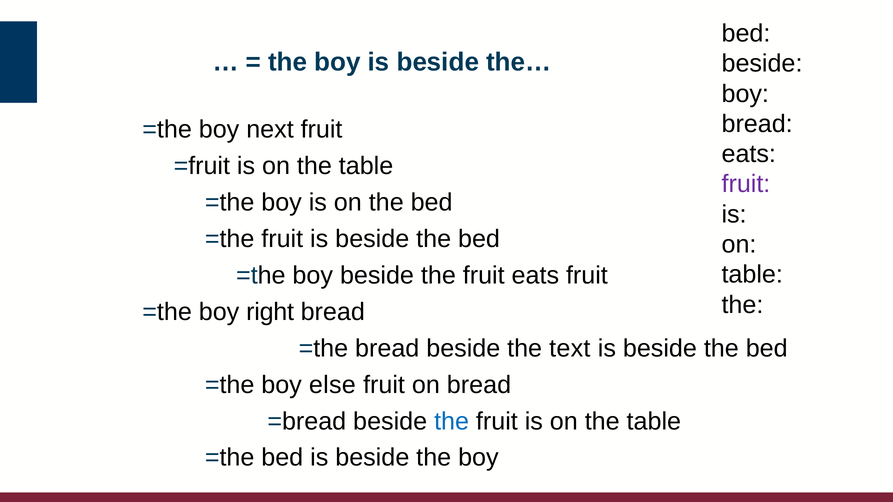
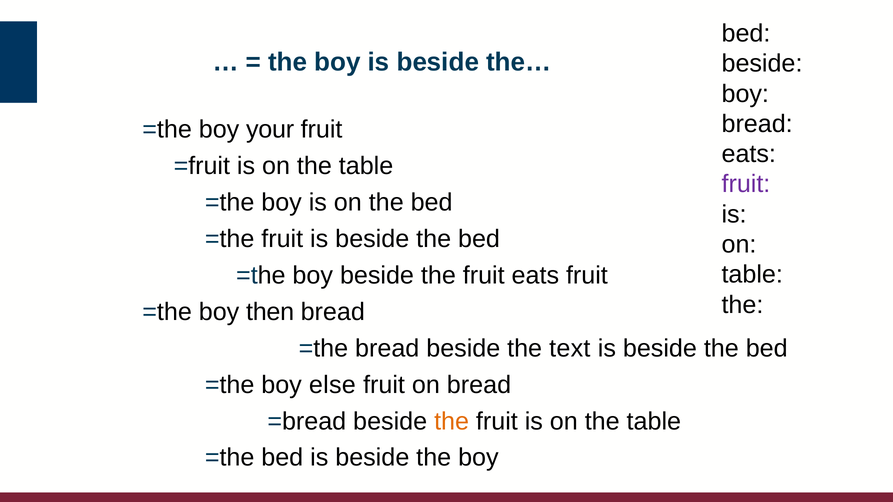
next: next -> your (270, 130)
right: right -> then (270, 312)
the colour: blue -> orange (452, 422)
